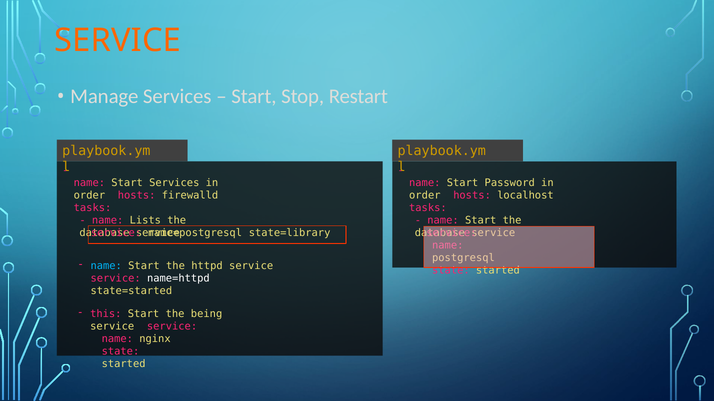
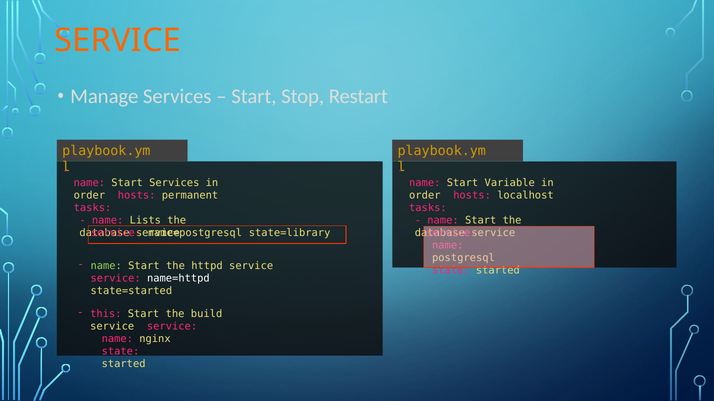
Password: Password -> Variable (510, 183)
firewalld: firewalld -> permanent (190, 196)
name colour: light blue -> light green (106, 266)
being: being -> build (207, 314)
